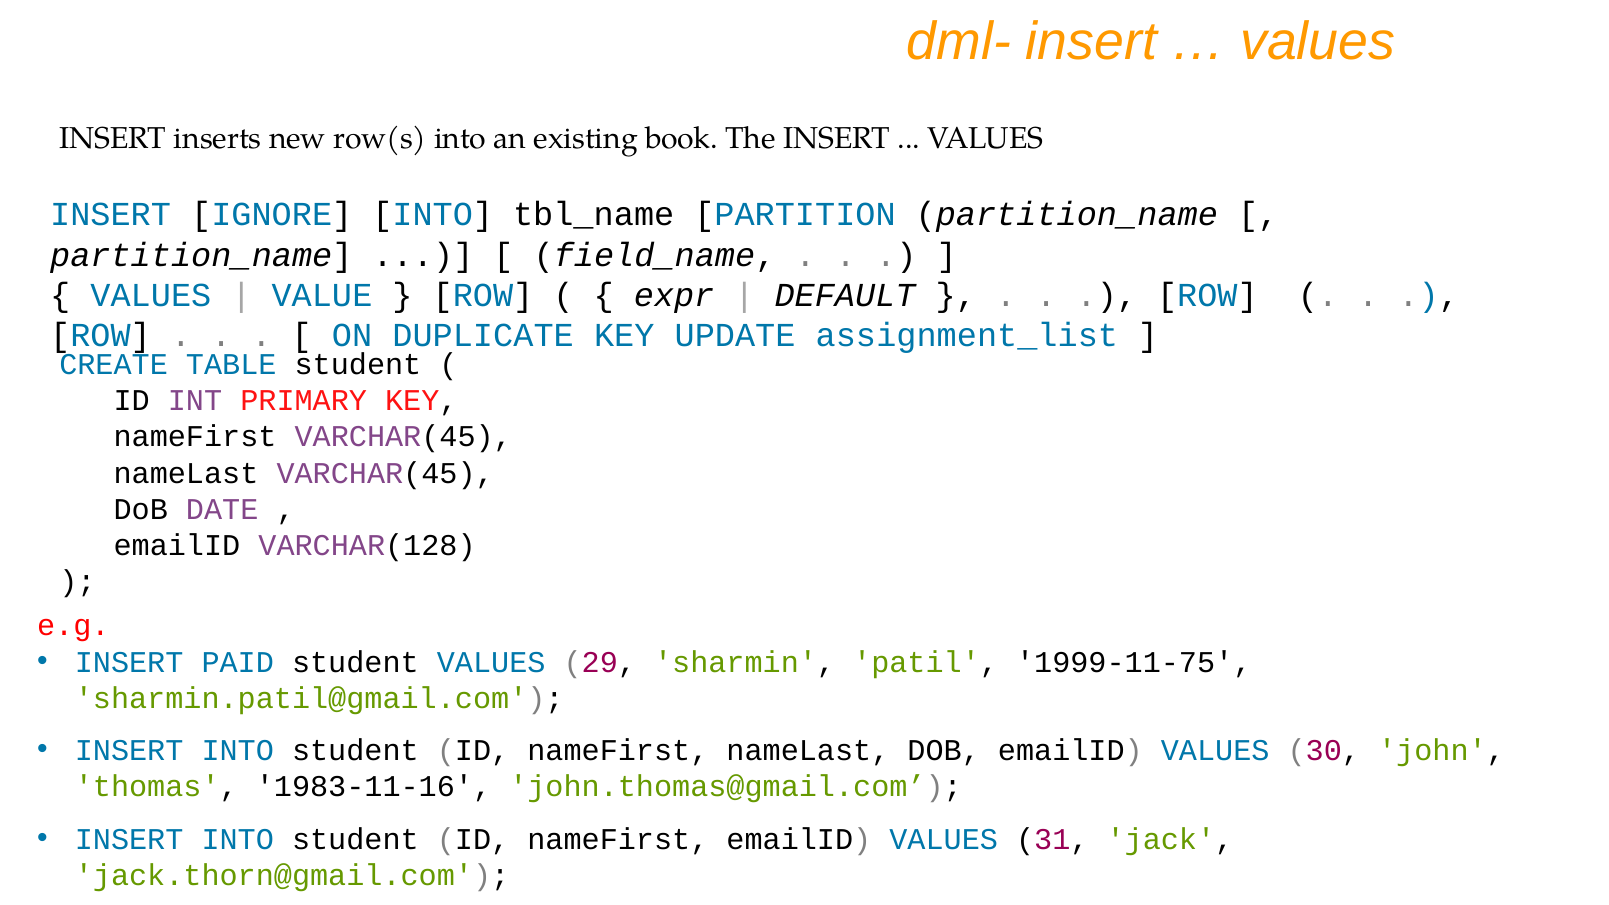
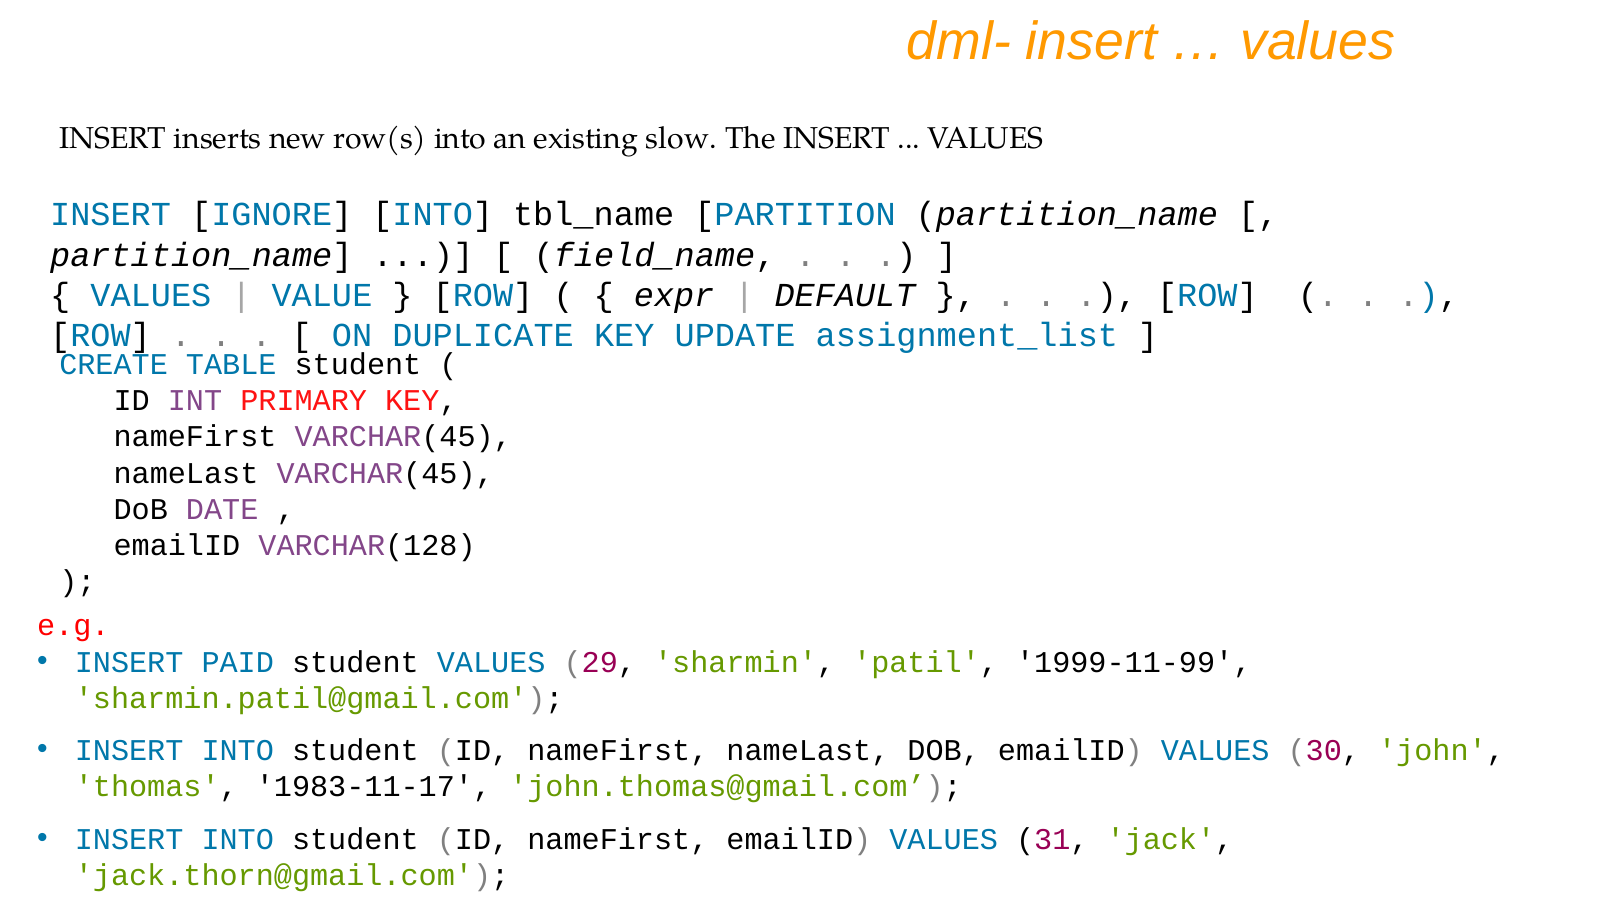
book: book -> slow (681, 139)
1999-11-75: 1999-11-75 -> 1999-11-99 (1134, 662)
1983-11-16: 1983-11-16 -> 1983-11-17 (373, 787)
